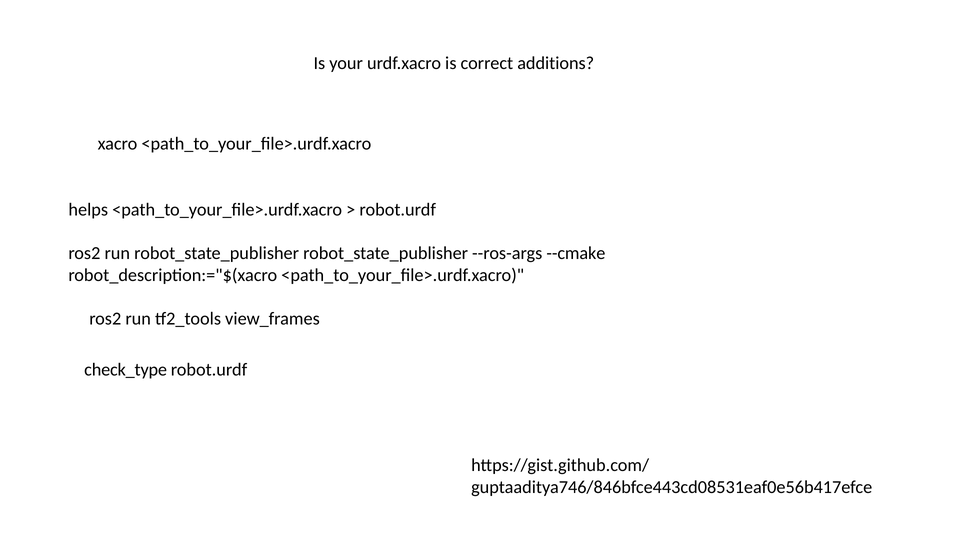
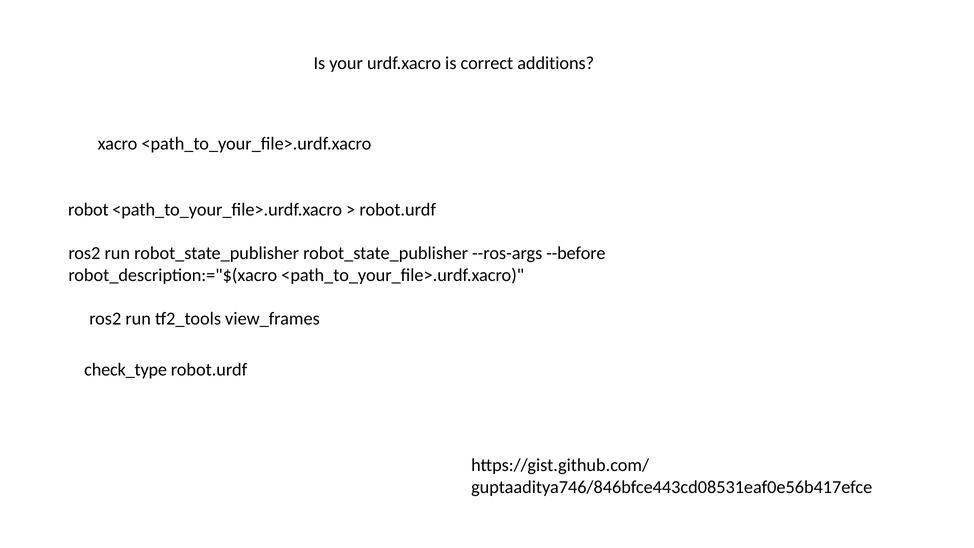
helps: helps -> robot (88, 209)
--cmake: --cmake -> --before (576, 253)
